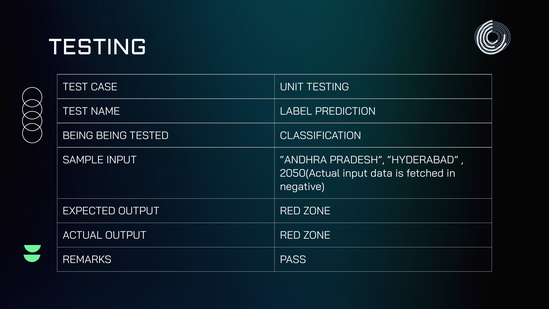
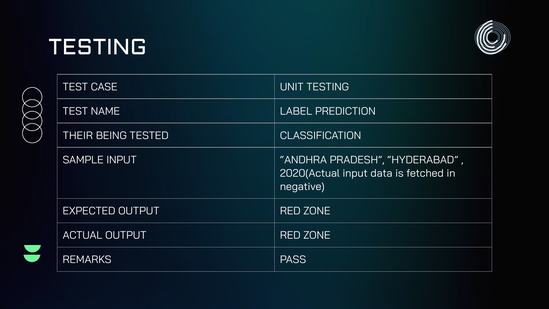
BEING: BEING -> THEIR (78, 136)
2050(Actual: 2050(Actual -> 2020(Actual (310, 173)
